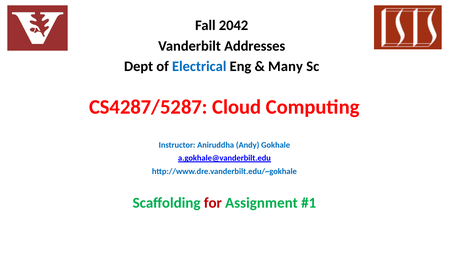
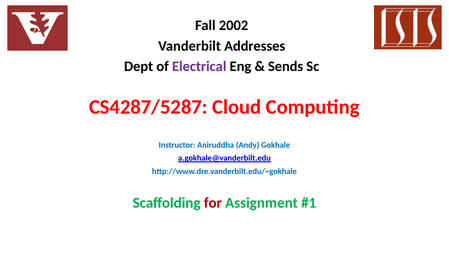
2042: 2042 -> 2002 (234, 25)
Electrical colour: blue -> purple (199, 66)
Many: Many -> Sends (286, 66)
